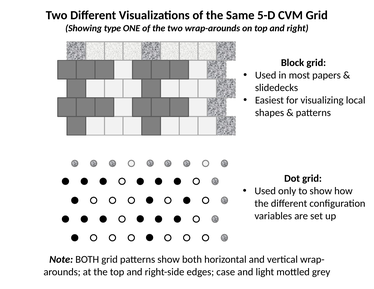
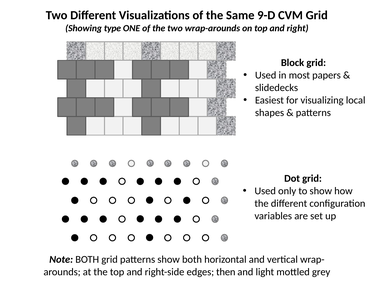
5-D: 5-D -> 9-D (266, 15)
case: case -> then (226, 272)
